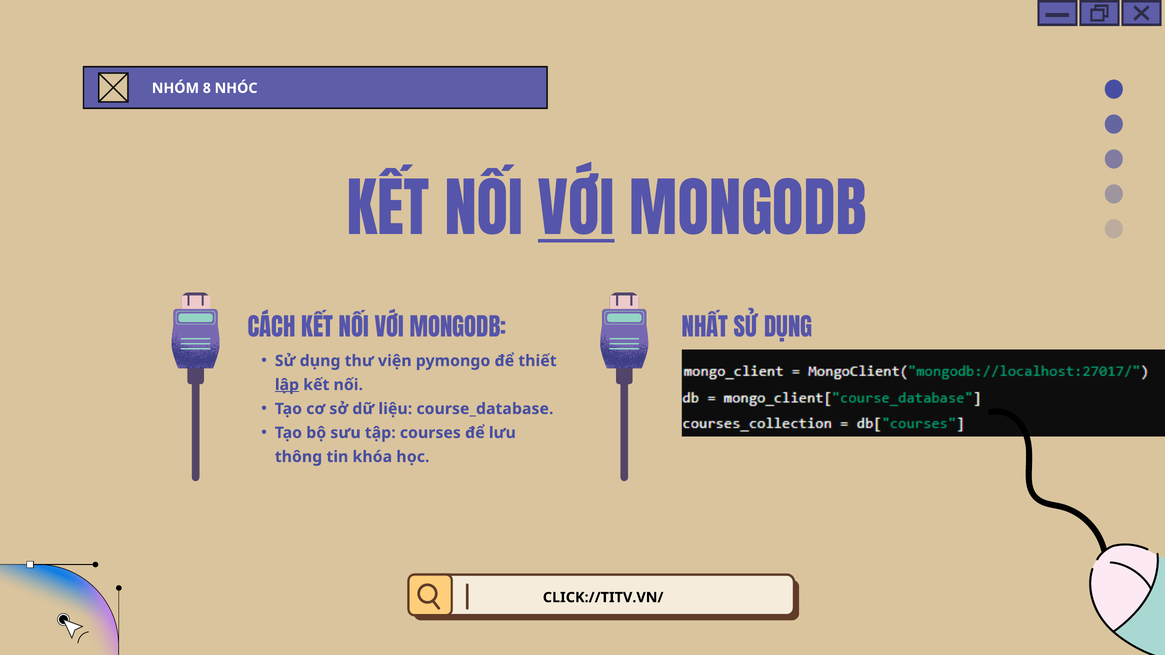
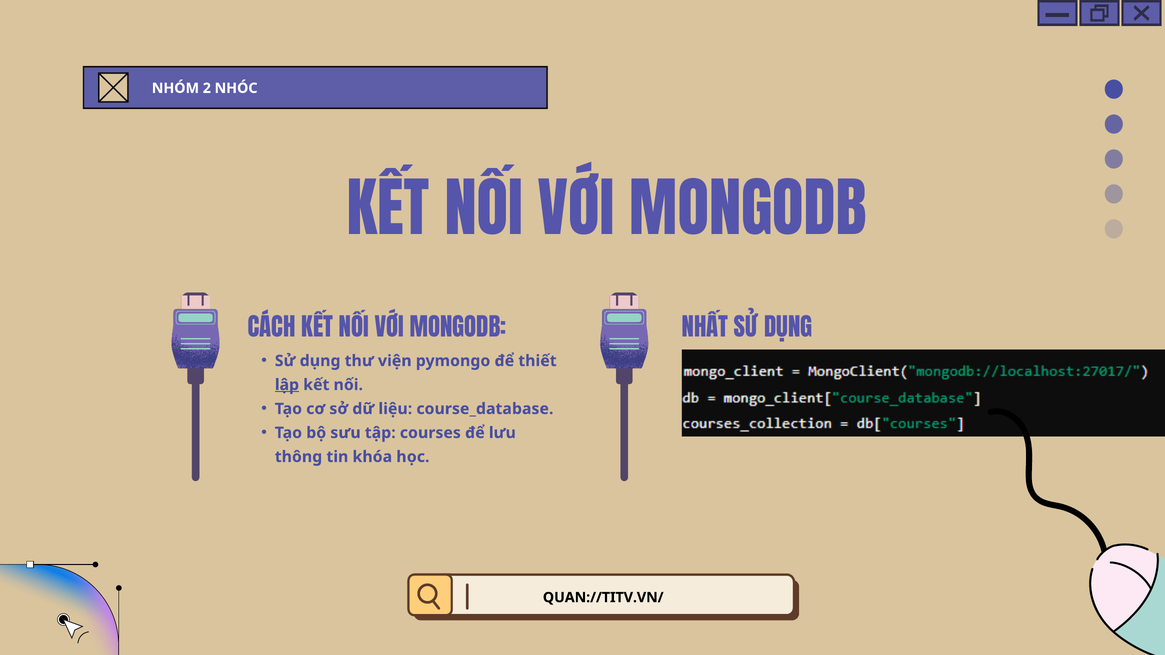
8: 8 -> 2 (207, 88)
VỚI underline: present -> none (576, 213)
CLICK://TITV.VN/: CLICK://TITV.VN/ -> QUAN://TITV.VN/ (603, 598)
